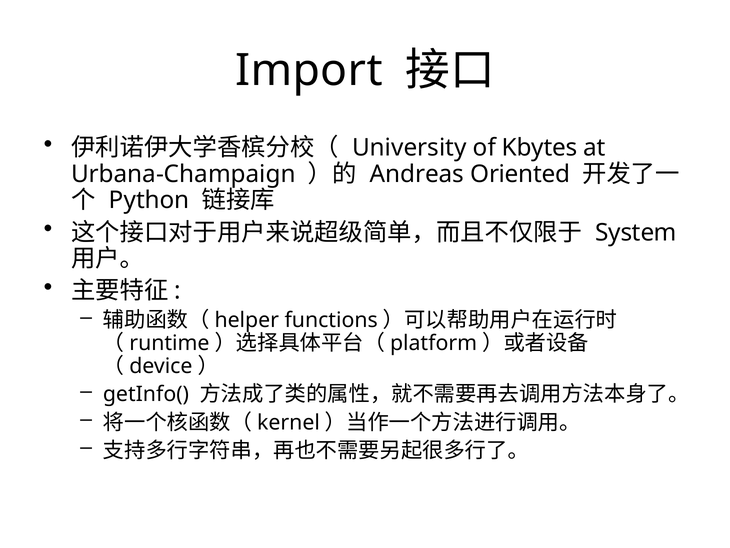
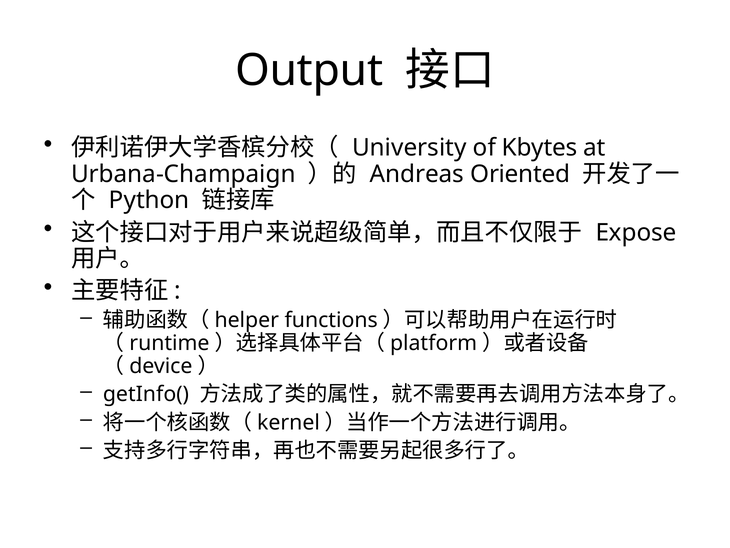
Import: Import -> Output (309, 71)
System: System -> Expose (636, 232)
